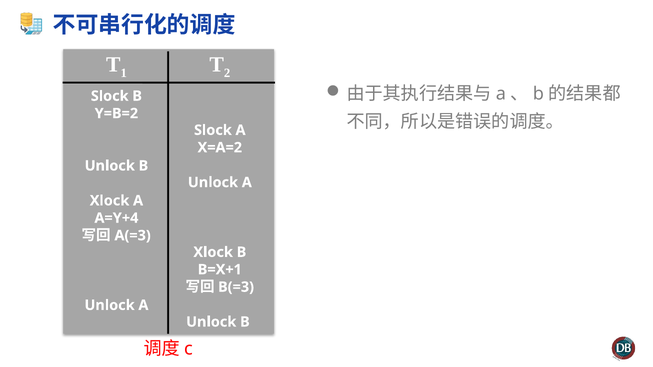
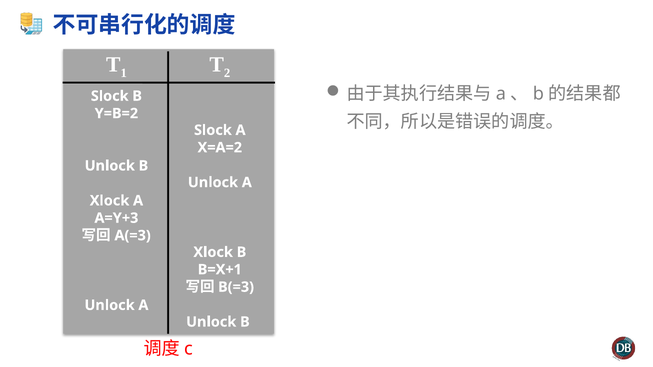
A=Y+4: A=Y+4 -> A=Y+3 (116, 218)
